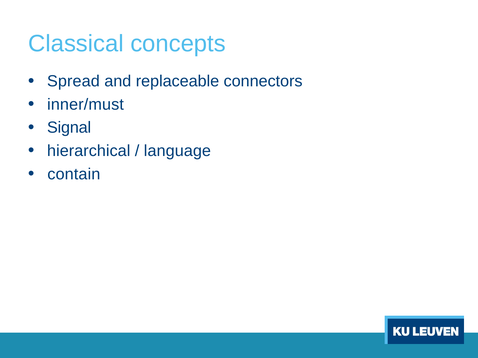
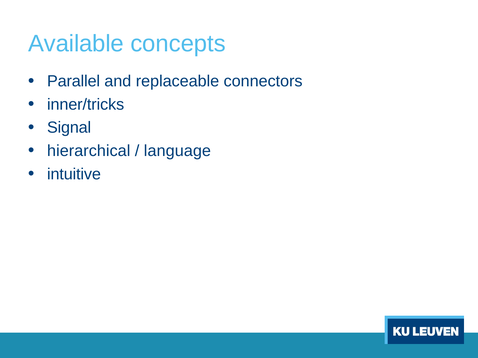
Classical: Classical -> Available (76, 44)
Spread: Spread -> Parallel (74, 81)
inner/must: inner/must -> inner/tricks (86, 105)
contain: contain -> intuitive (74, 174)
